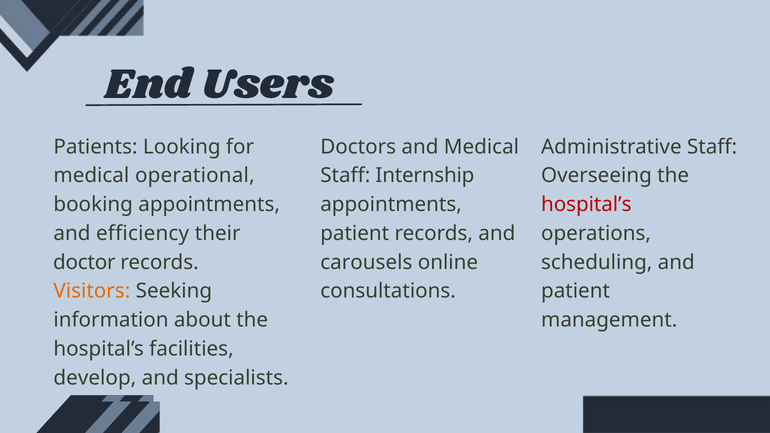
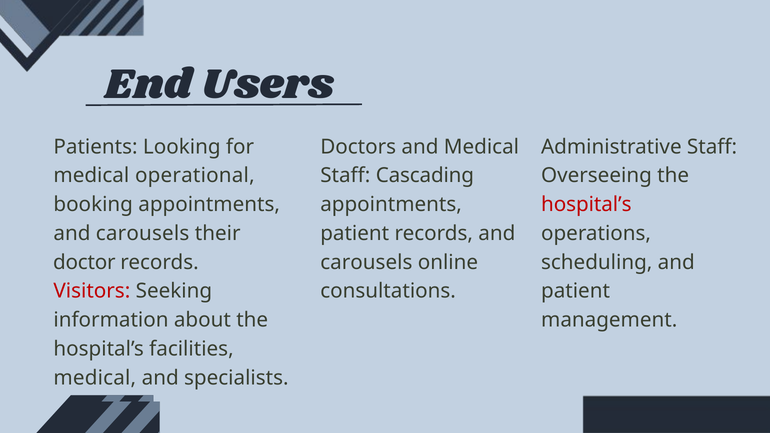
Internship: Internship -> Cascading (425, 176)
efficiency: efficiency -> carousels (143, 233)
Visitors colour: orange -> red (92, 291)
develop: develop -> medical (95, 378)
